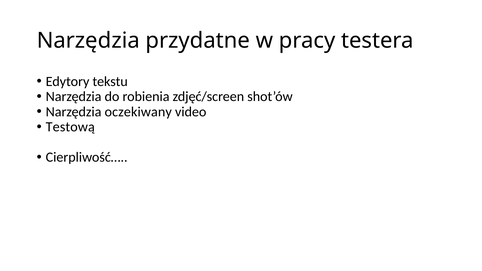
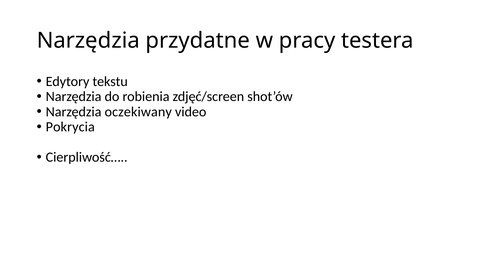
Testową: Testową -> Pokrycia (70, 127)
